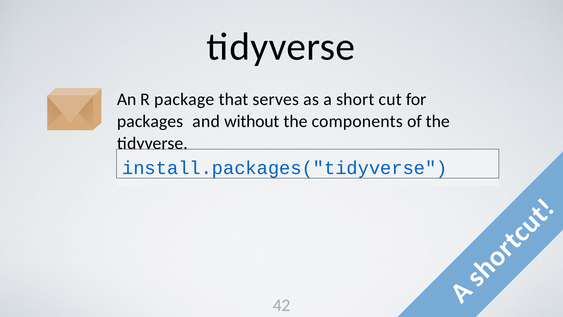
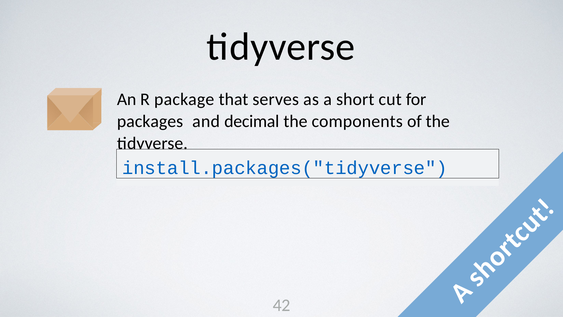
without: without -> decimal (252, 121)
